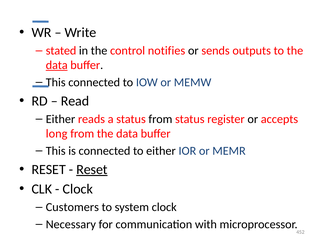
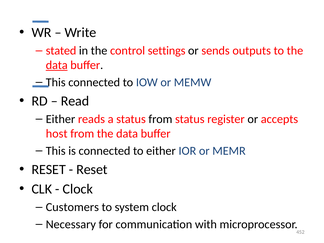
notifies: notifies -> settings (167, 51)
long: long -> host (57, 134)
Reset underline: present -> none (92, 169)
